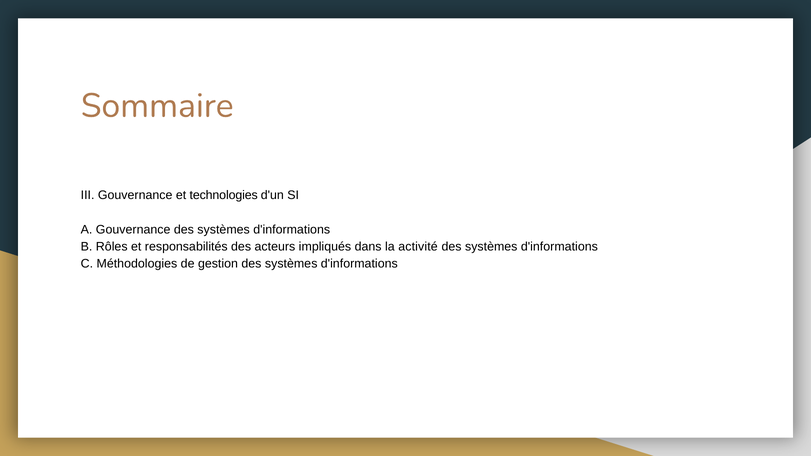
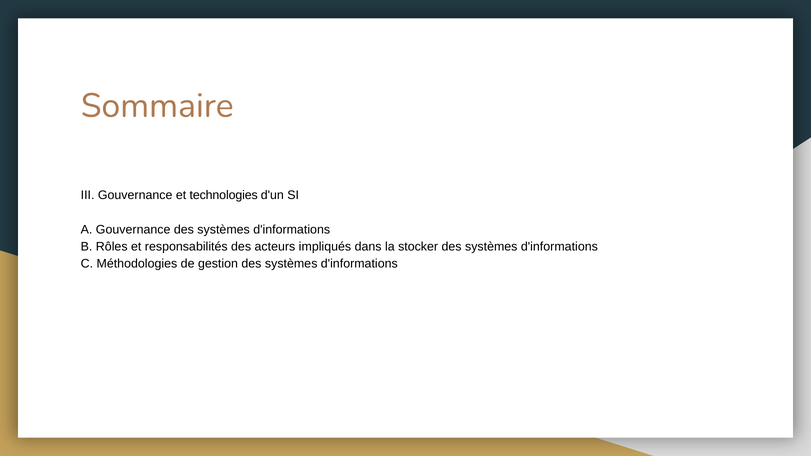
activité: activité -> stocker (418, 247)
